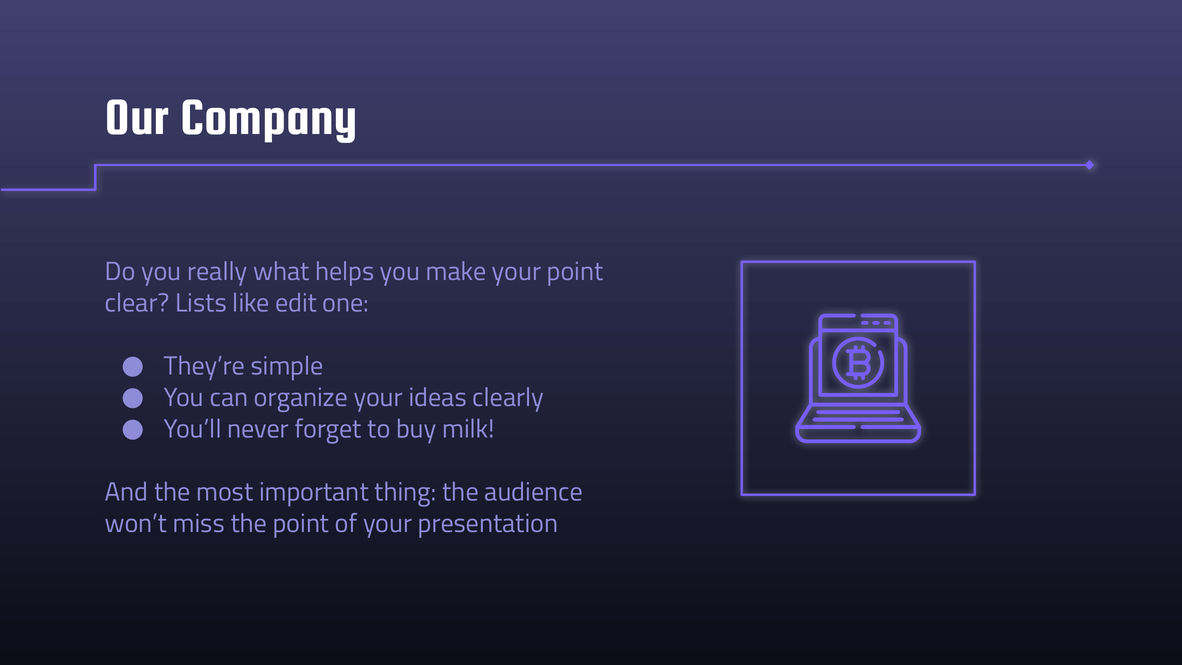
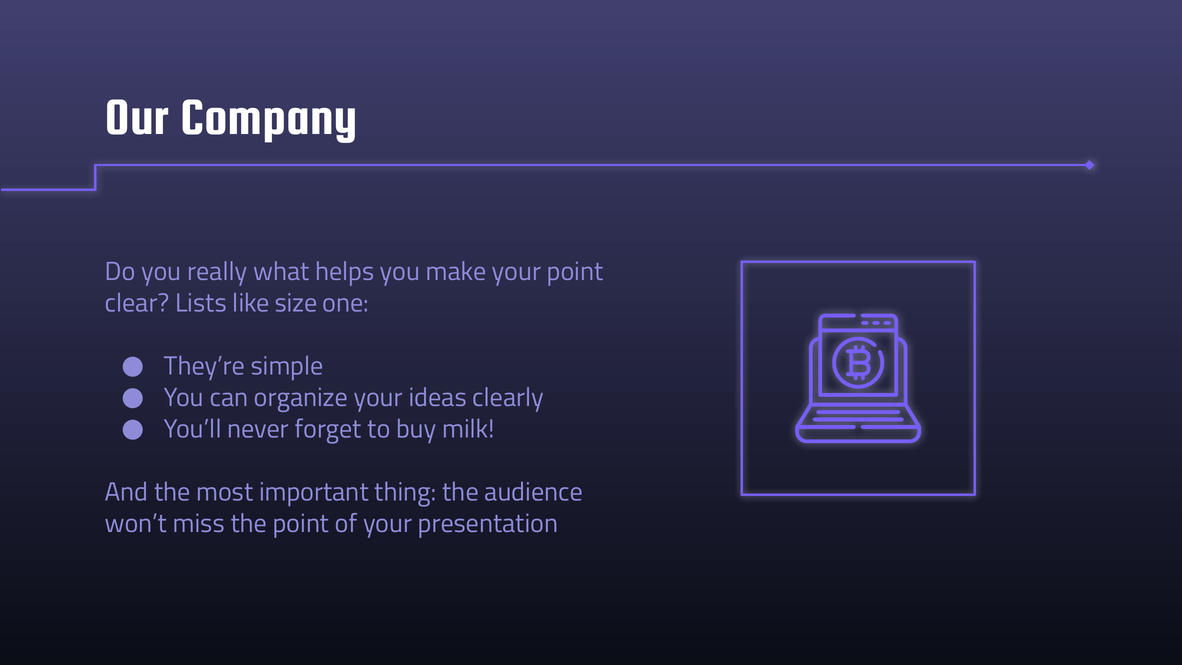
edit: edit -> size (296, 303)
